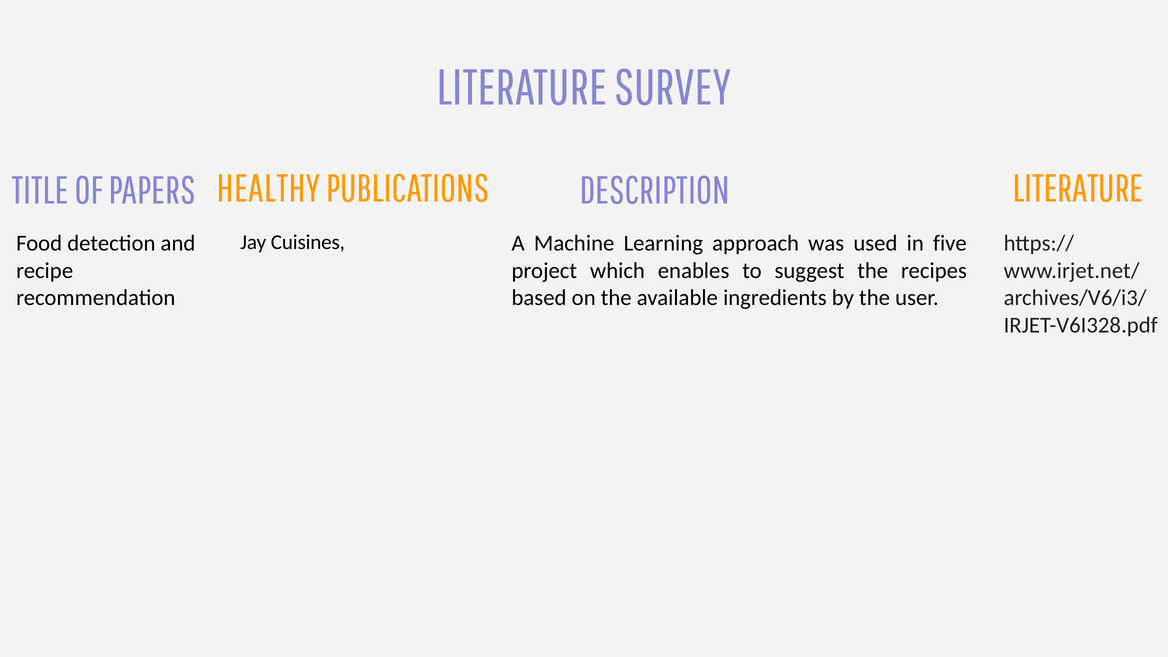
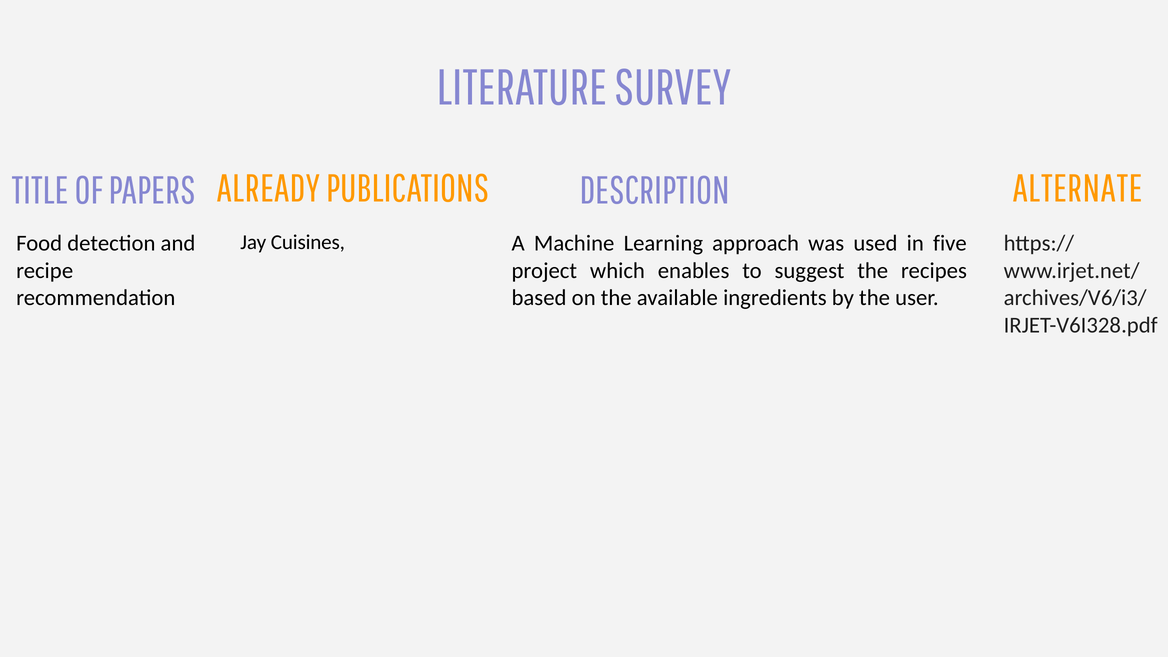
LITERATURE: LITERATURE -> ALTERNATE (1078, 189)
HEALTHY: HEALTHY -> ALREADY (269, 189)
